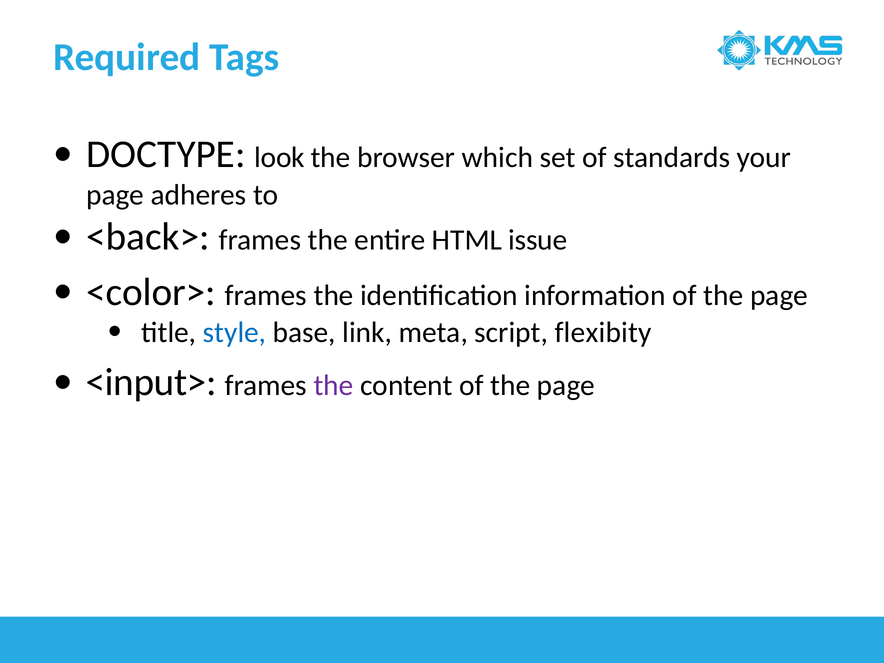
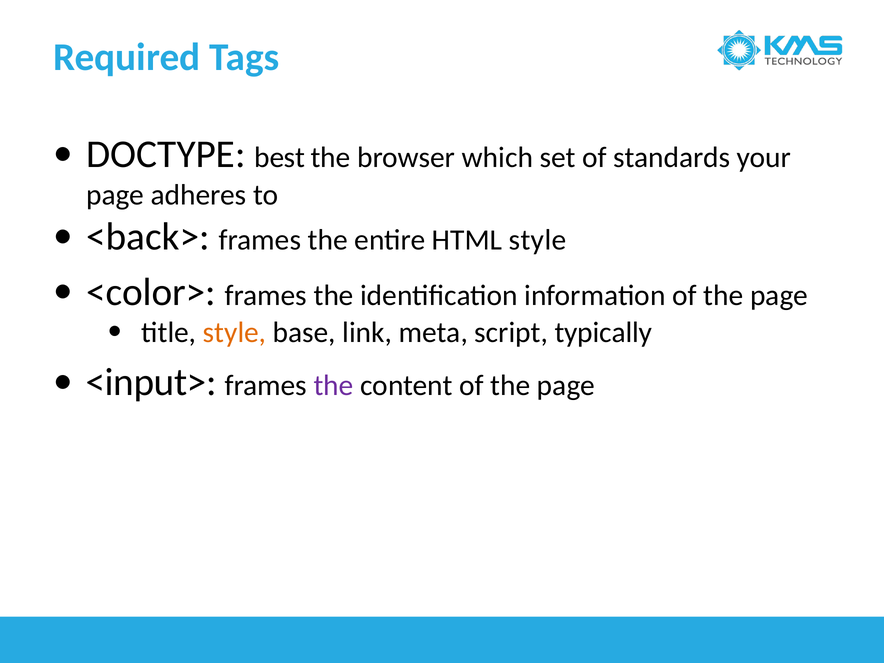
look: look -> best (280, 158)
HTML issue: issue -> style (538, 240)
style colour: blue -> orange (235, 333)
flexibity: flexibity -> typically (603, 333)
